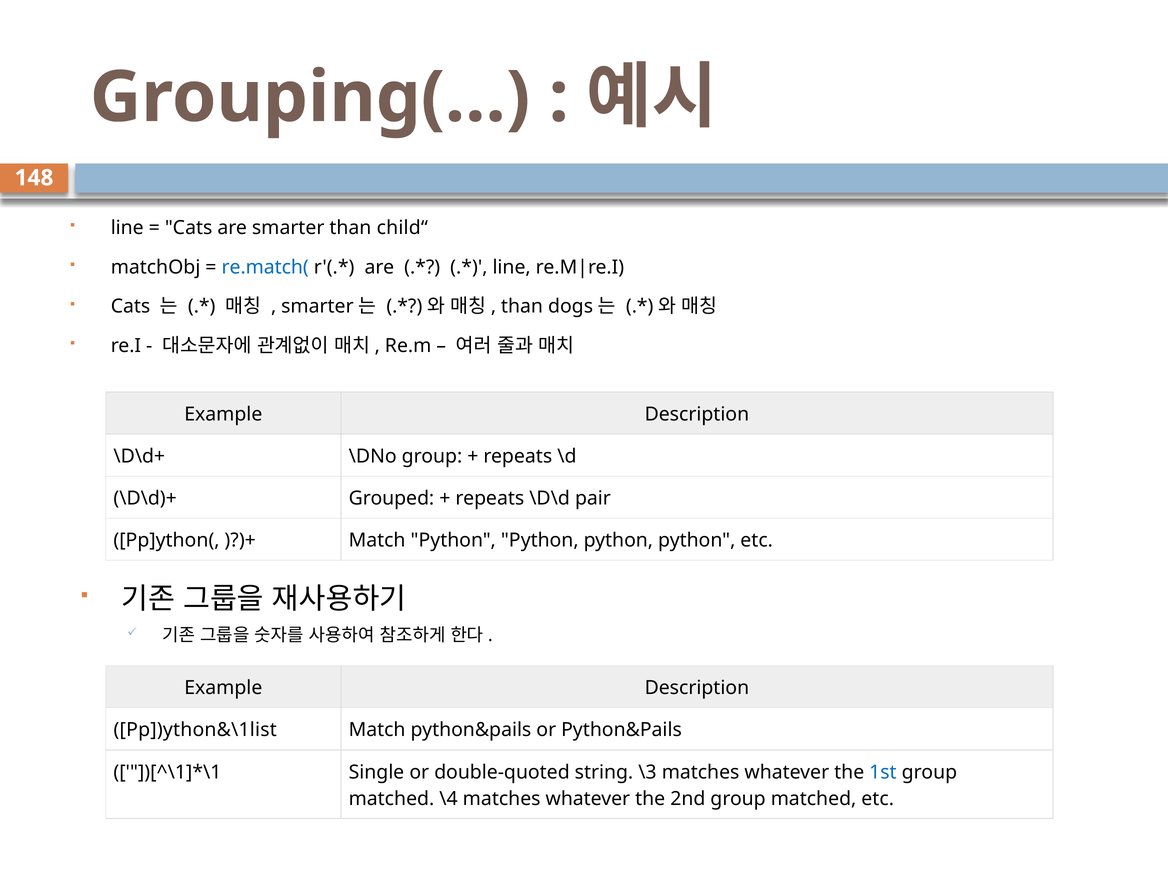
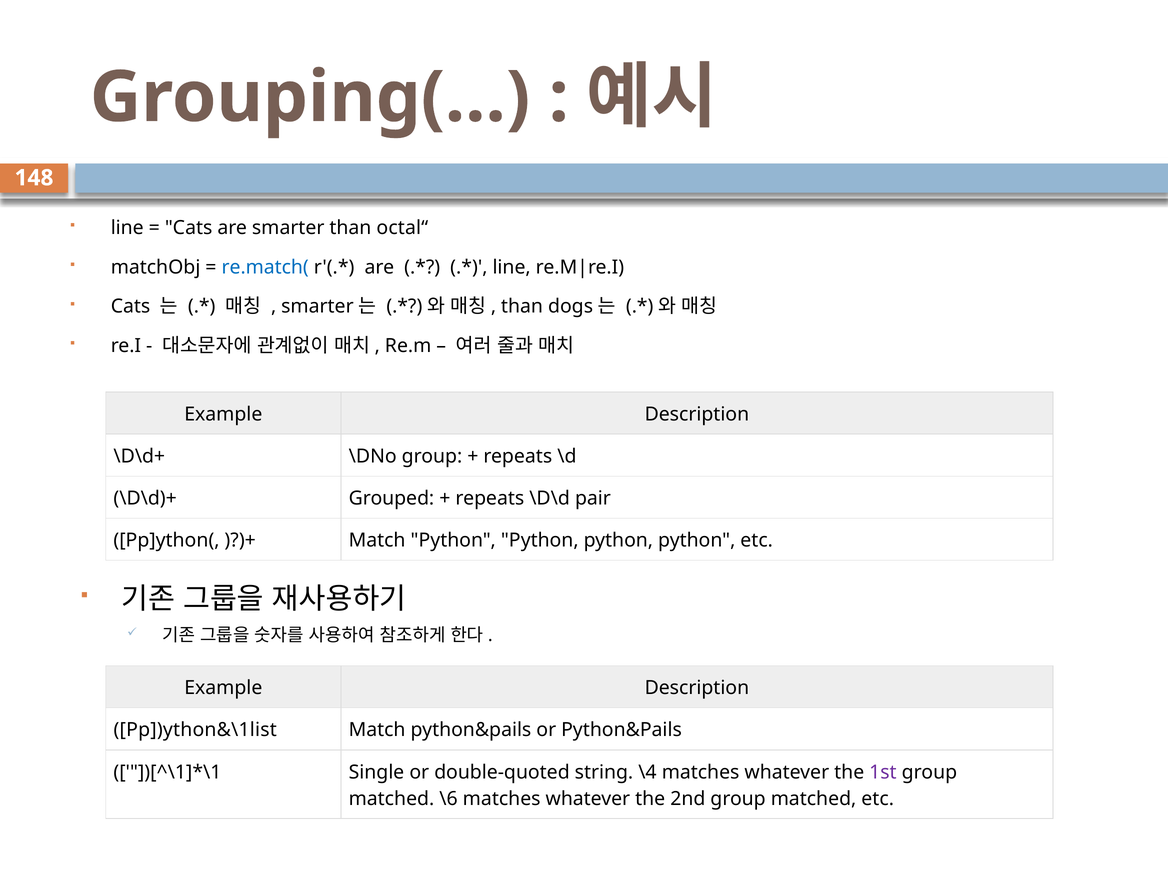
child“: child“ -> octal“ (402, 228)
\3: \3 -> \4 (647, 772)
1st colour: blue -> purple (883, 772)
\4: \4 -> \6 (449, 799)
